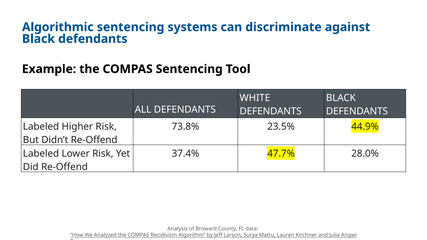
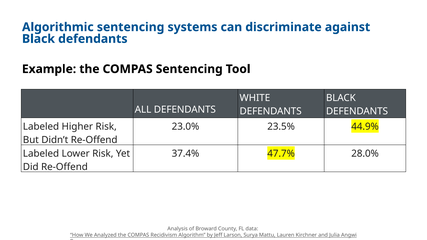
73.8%: 73.8% -> 23.0% (185, 127)
